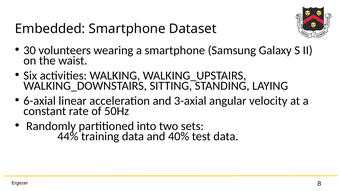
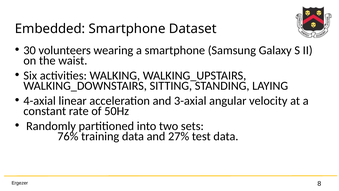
6-axial: 6-axial -> 4-axial (40, 101)
44%: 44% -> 76% (68, 136)
40%: 40% -> 27% (179, 136)
